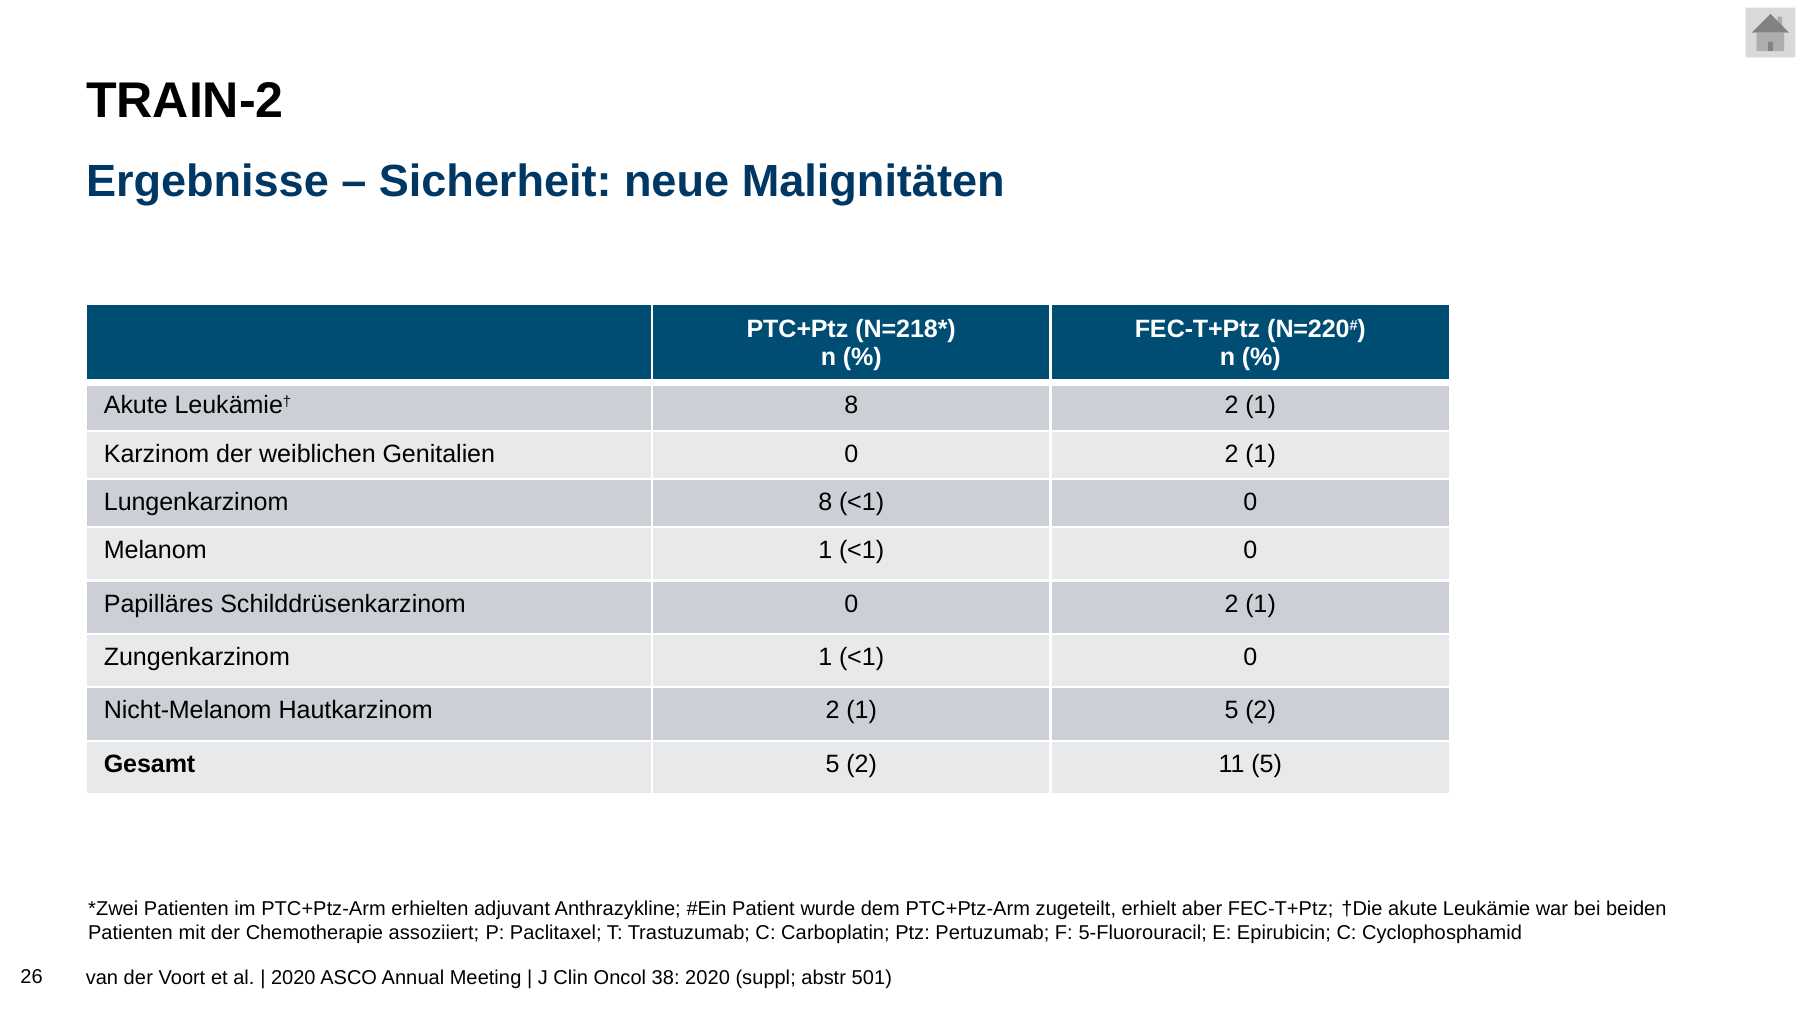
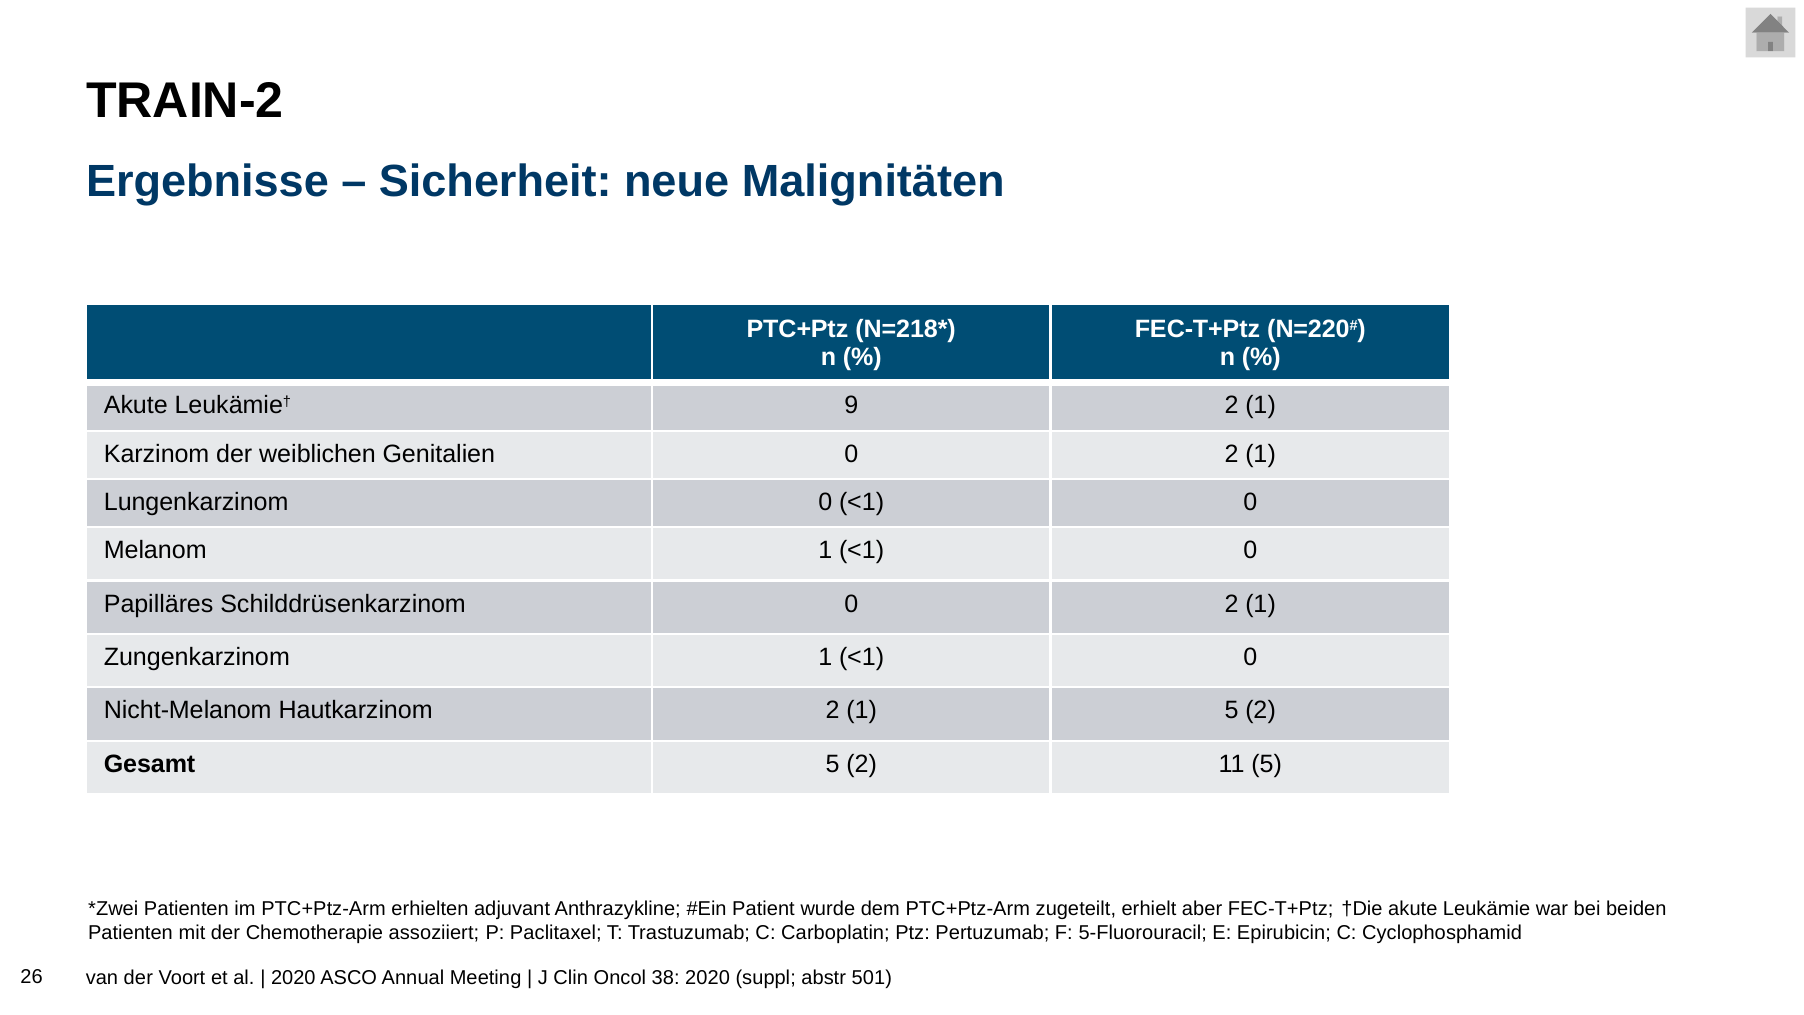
Leukämie† 8: 8 -> 9 (851, 406)
Lungenkarzinom 8: 8 -> 0 (825, 502)
